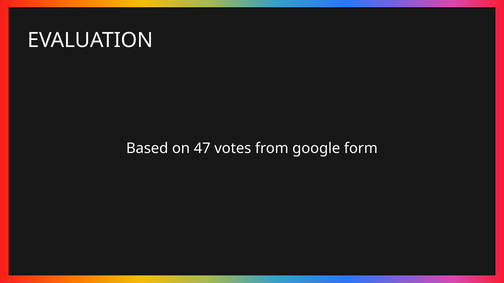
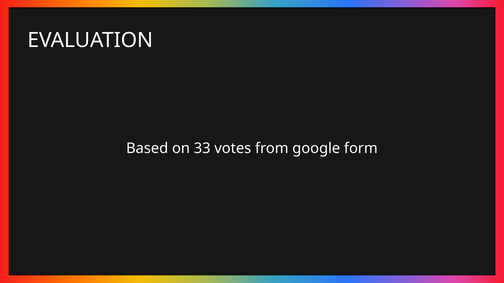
47: 47 -> 33 (202, 149)
